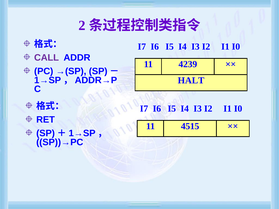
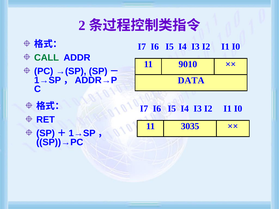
CALL colour: purple -> green (47, 58)
4239: 4239 -> 9010 (188, 64)
HALT: HALT -> DATA (191, 80)
4515: 4515 -> 3035 (190, 126)
